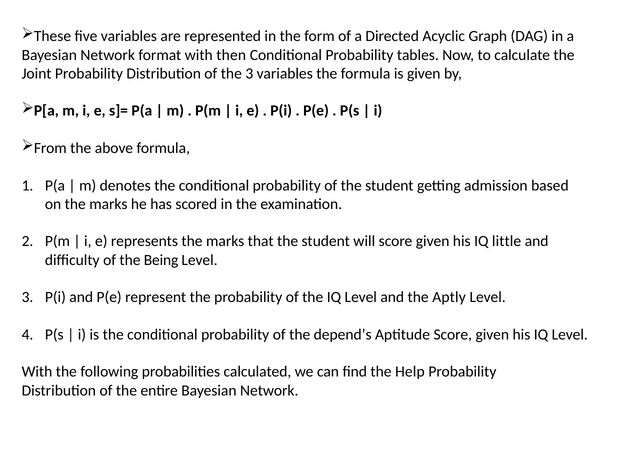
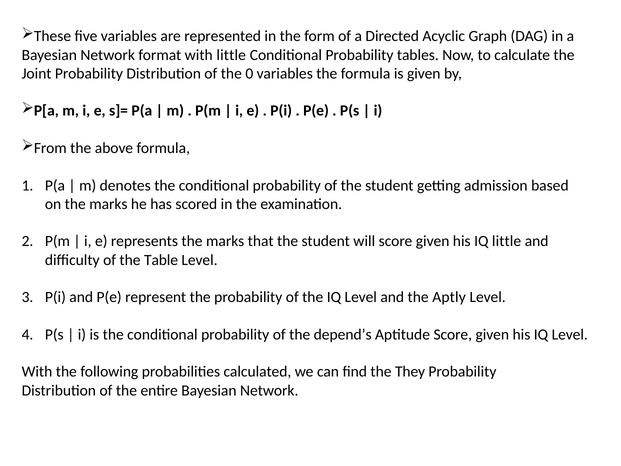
with then: then -> little (231, 55)
the 3: 3 -> 0 (249, 74)
Being: Being -> Table (161, 260)
Help: Help -> They (410, 372)
